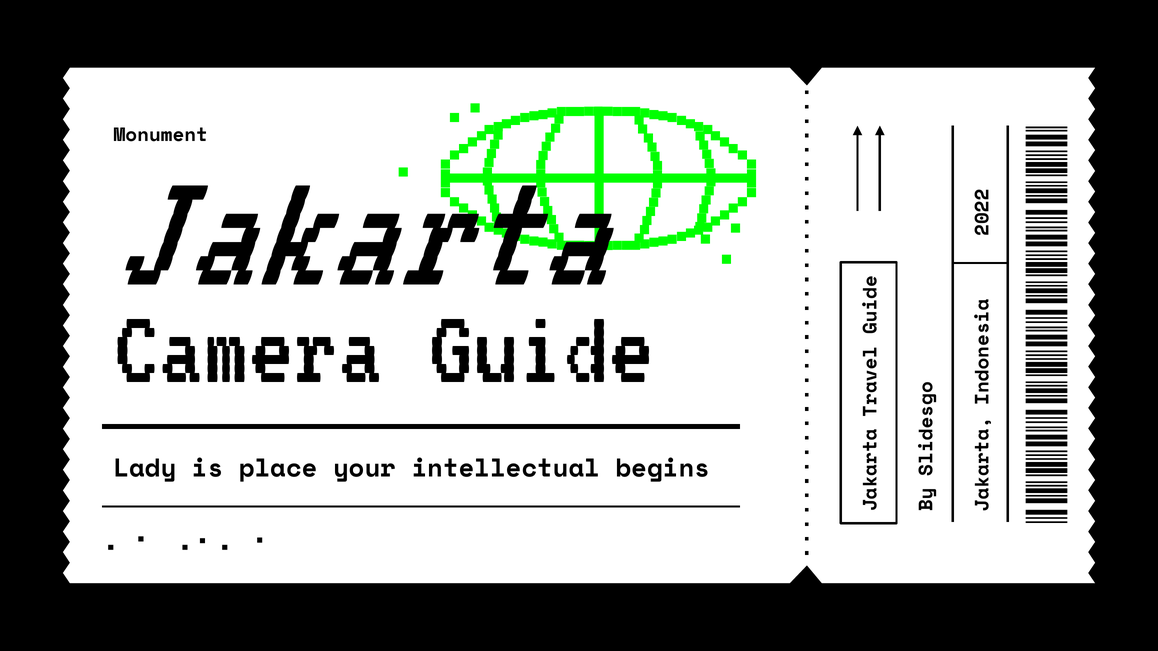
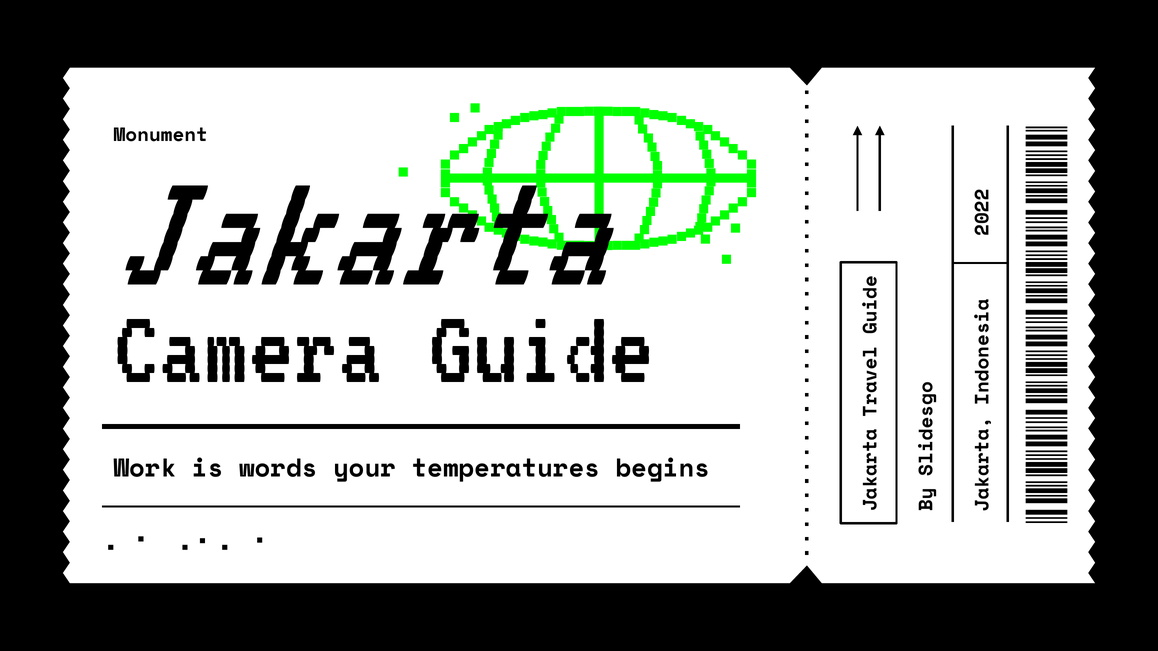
Lady: Lady -> Work (145, 469)
place: place -> words (278, 469)
intellectual: intellectual -> temperatures (506, 469)
